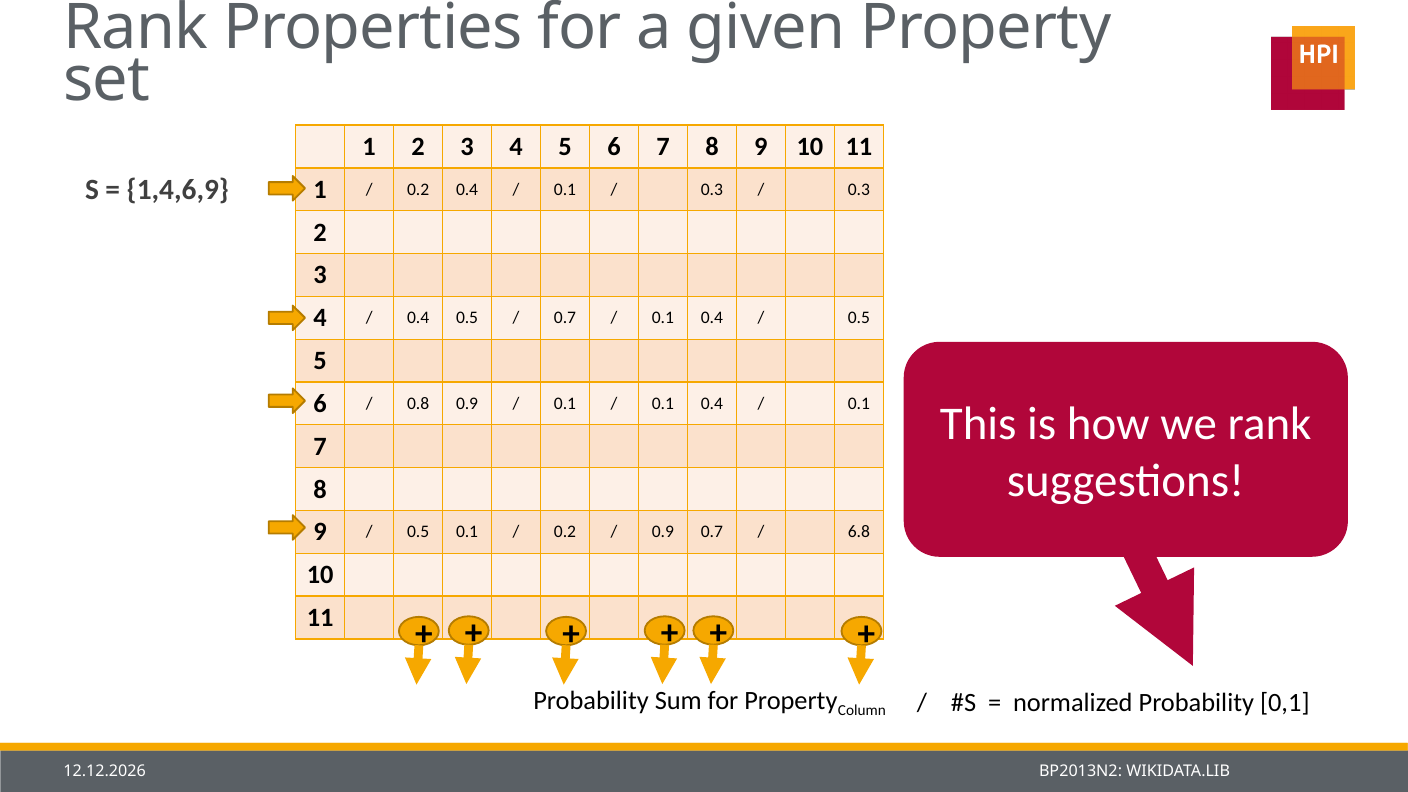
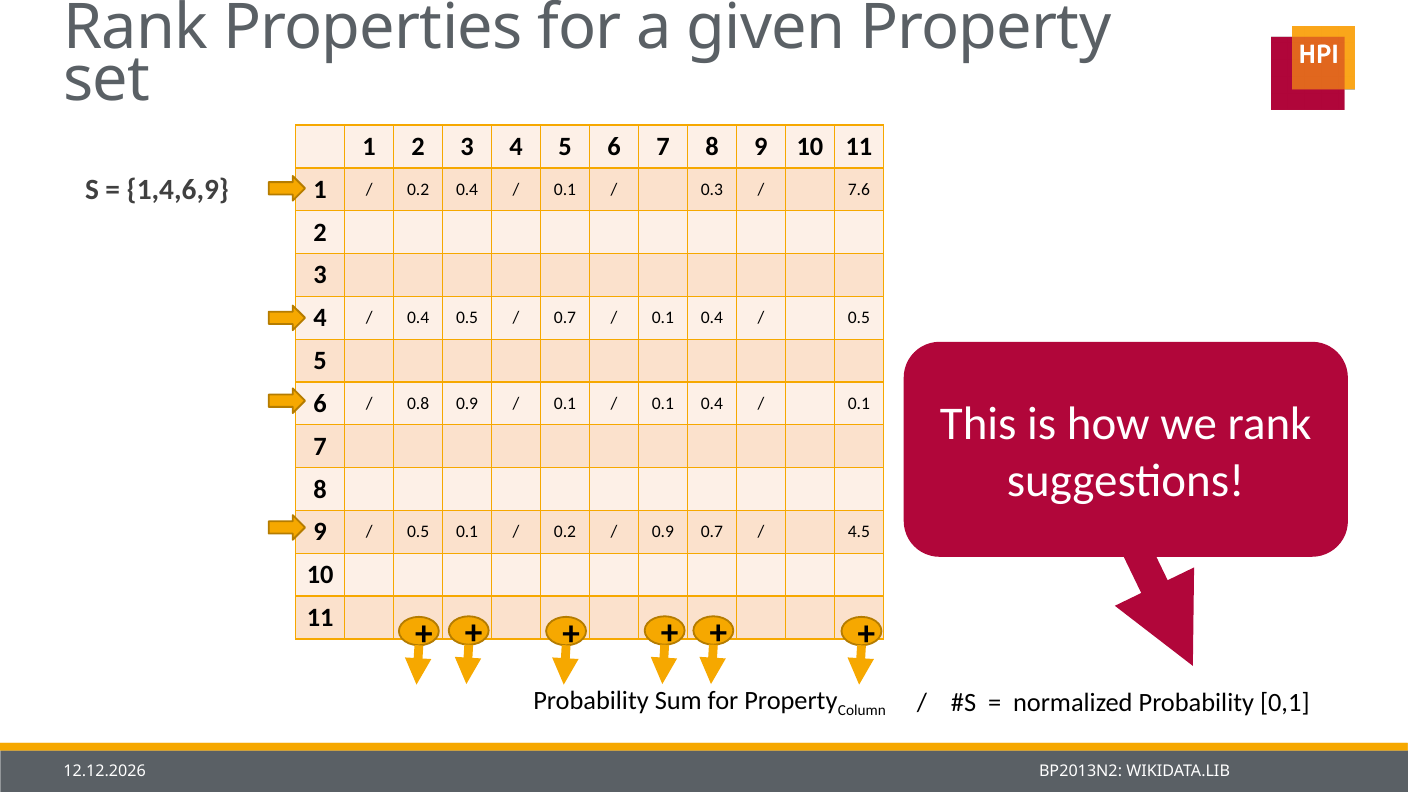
0.3: 0.3 -> 7.6 (859, 189)
6.8: 6.8 -> 4.5 (859, 532)
